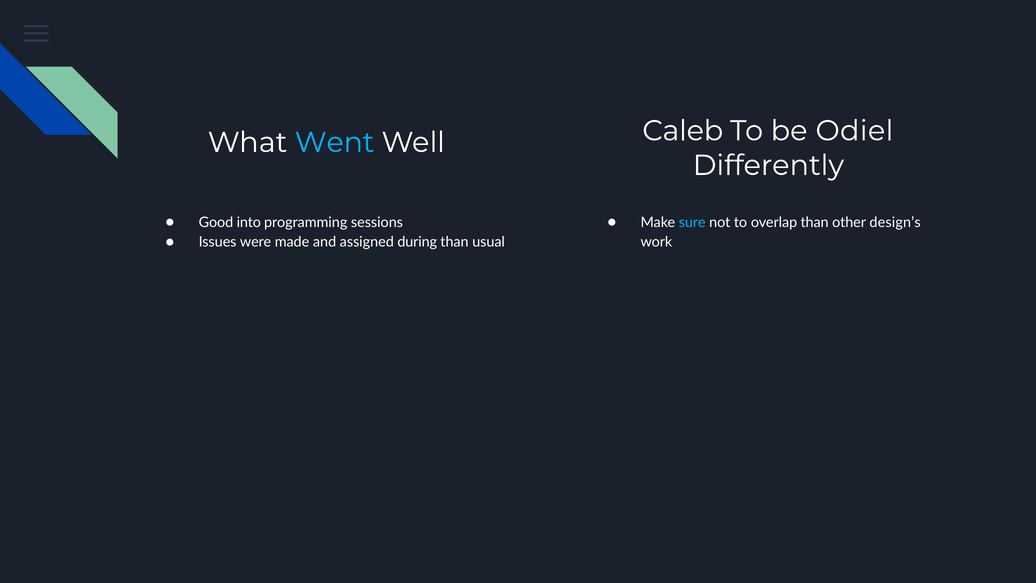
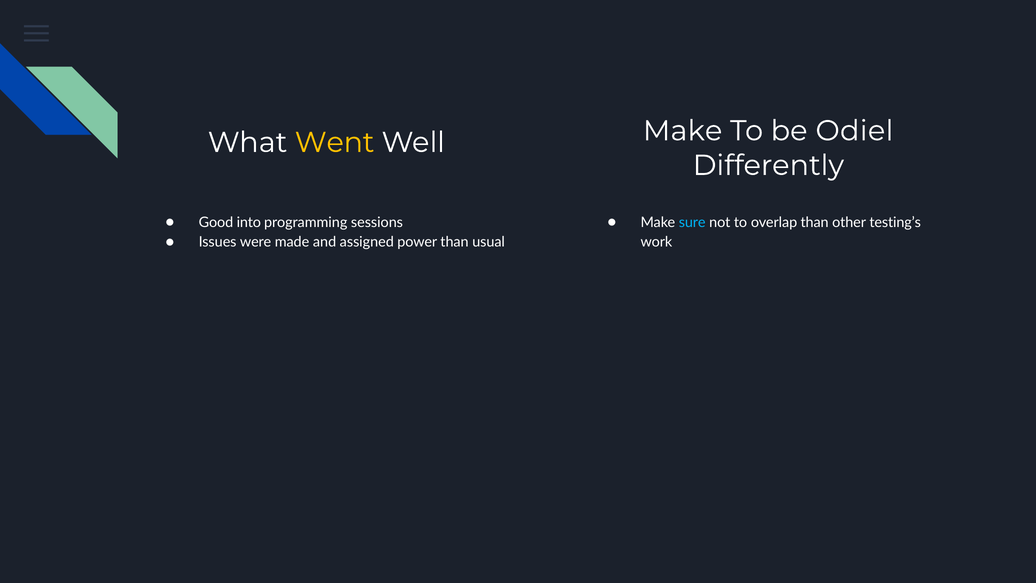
Caleb: Caleb -> Make (683, 131)
Went colour: light blue -> yellow (335, 142)
design’s: design’s -> testing’s (895, 222)
during: during -> power (417, 242)
